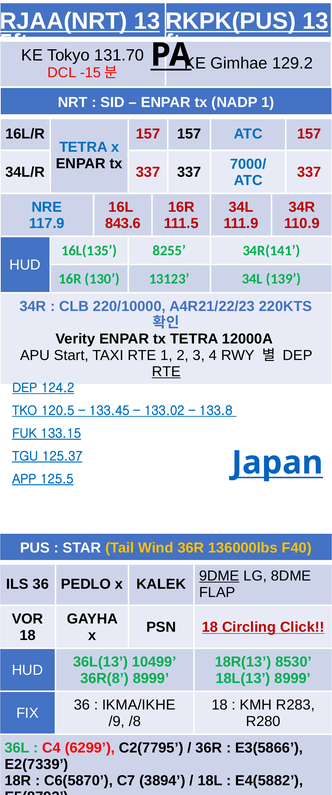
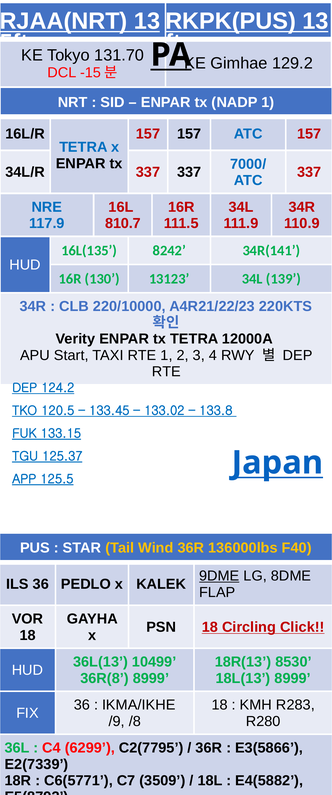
843.6: 843.6 -> 810.7 (123, 223)
8255: 8255 -> 8242 (169, 250)
RTE underline: present -> none (166, 371)
C6(5870: C6(5870 -> C6(5771 (78, 780)
3894: 3894 -> 3509 (162, 780)
